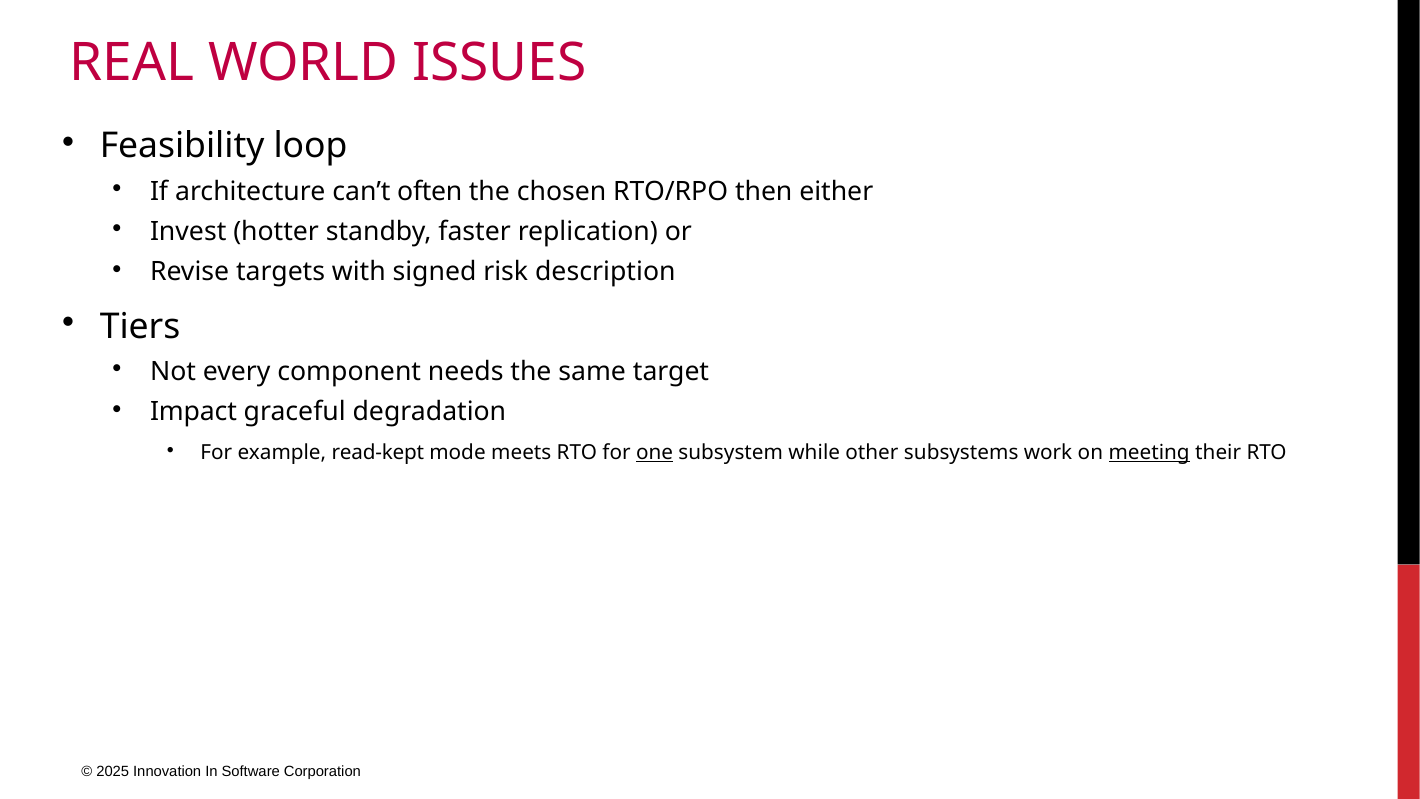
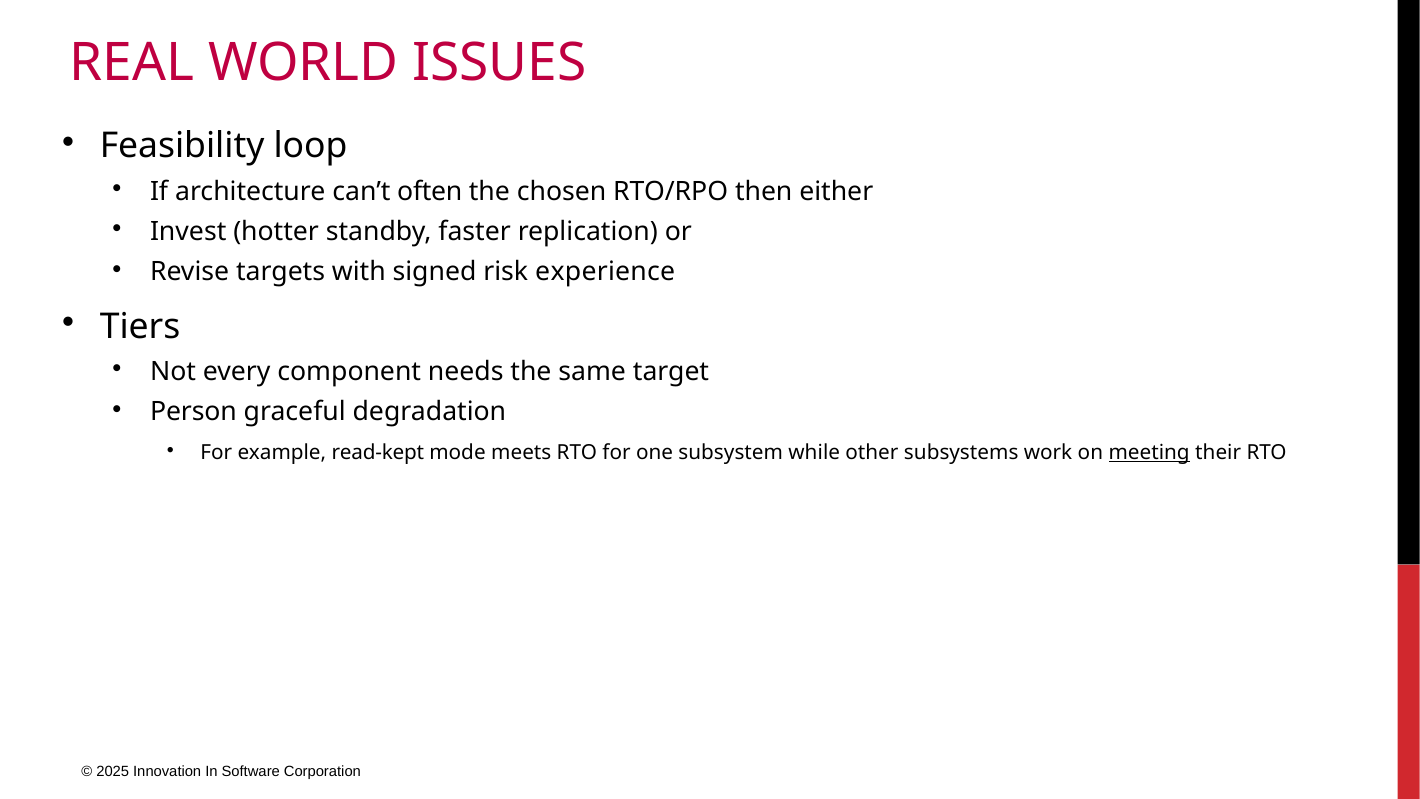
description: description -> experience (605, 272)
Impact: Impact -> Person (194, 412)
one underline: present -> none (655, 453)
